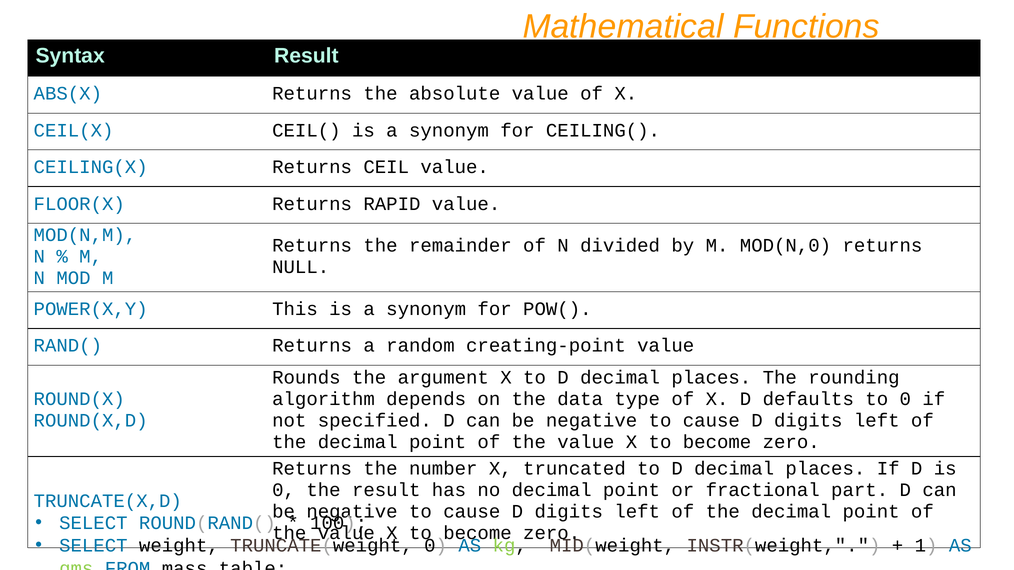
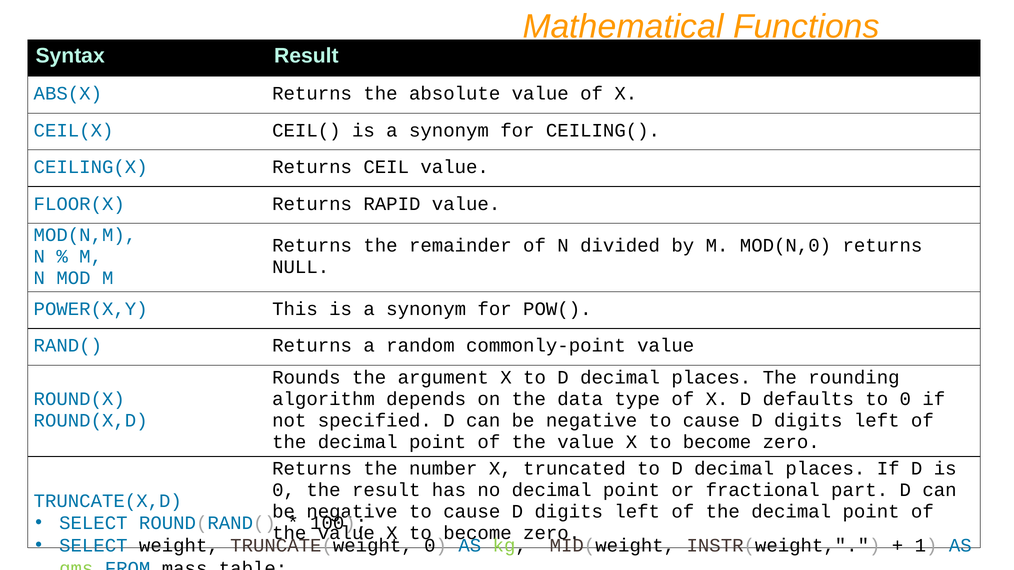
creating-point: creating-point -> commonly-point (546, 346)
